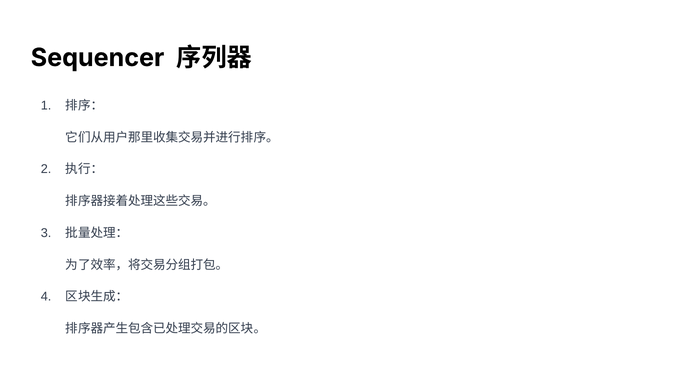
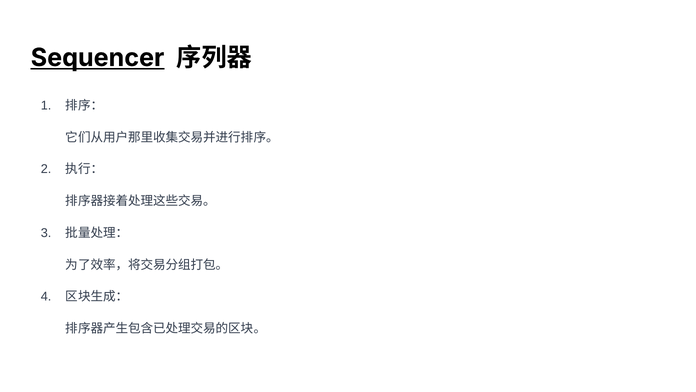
Sequencer underline: none -> present (97, 58)
